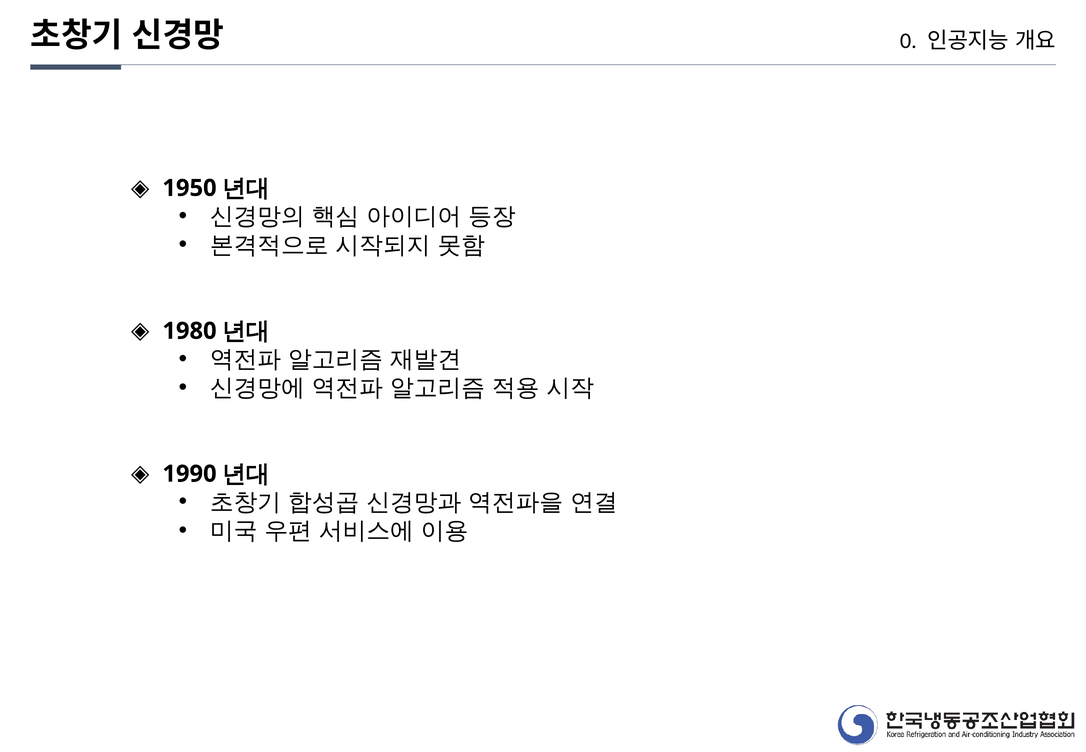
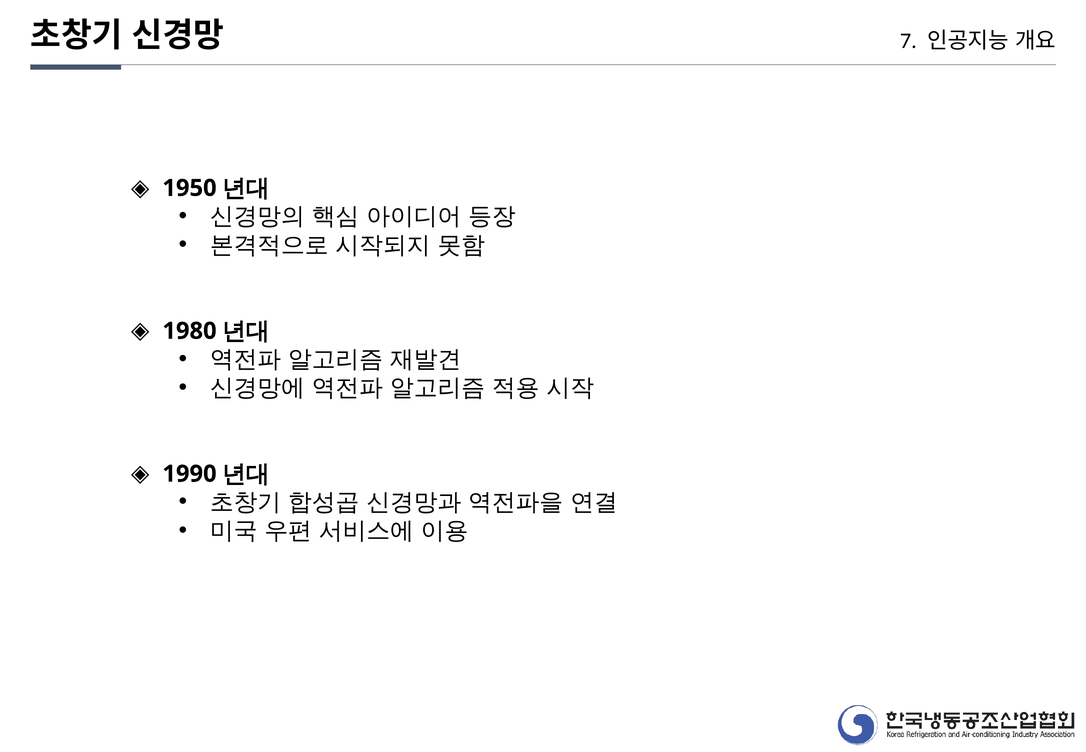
0: 0 -> 7 (908, 41)
